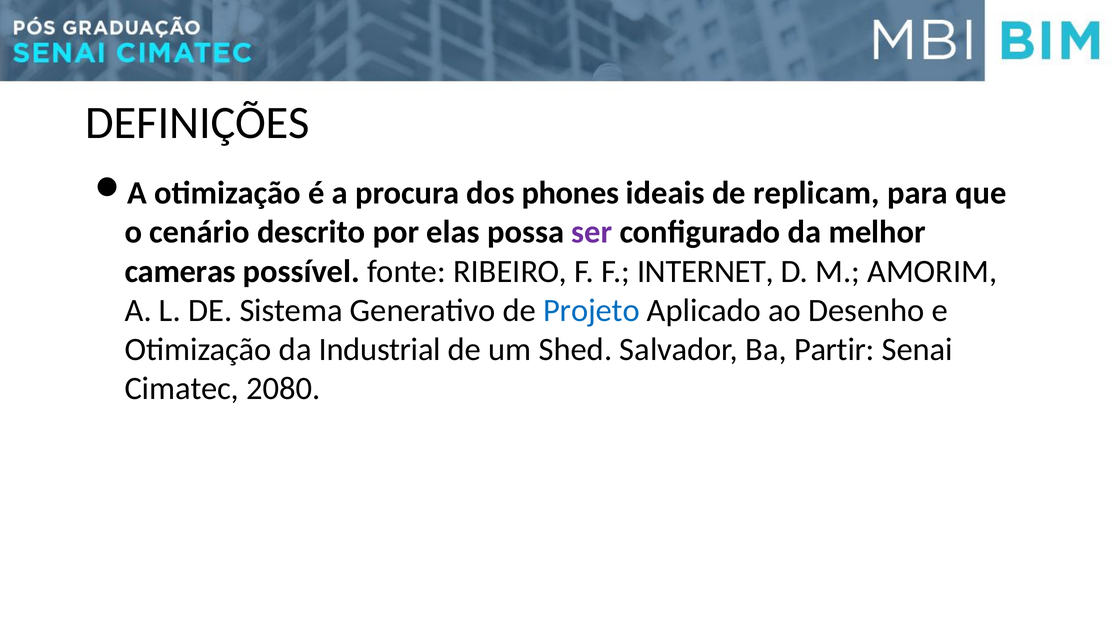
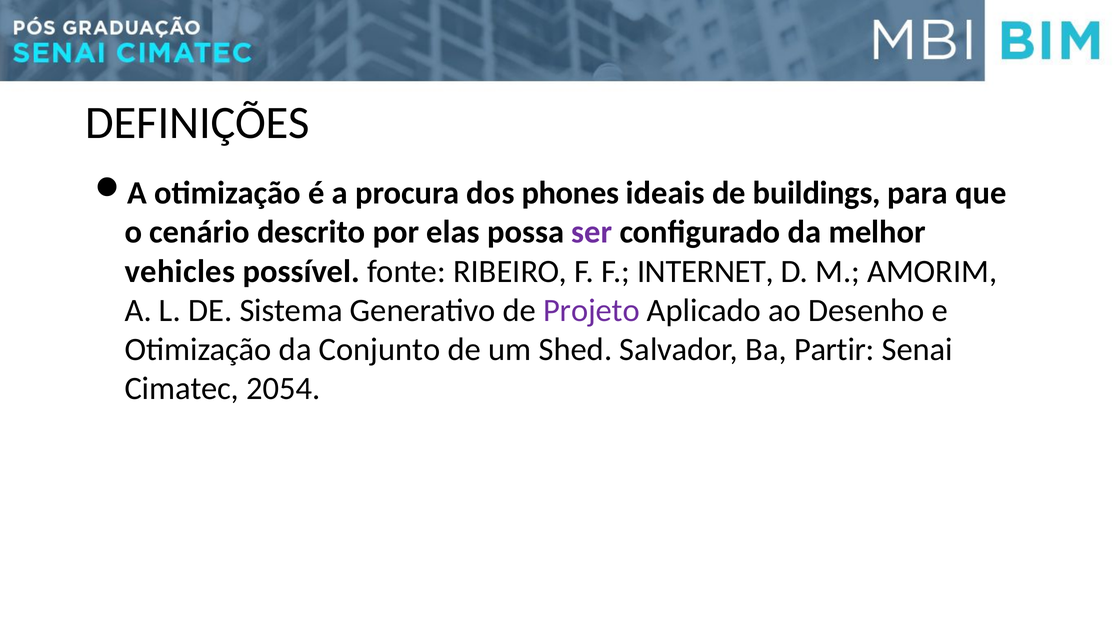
replicam: replicam -> buildings (817, 193)
cameras: cameras -> vehicles (180, 271)
Projeto colour: blue -> purple (591, 310)
Industrial: Industrial -> Conjunto (380, 349)
2080: 2080 -> 2054 (283, 388)
